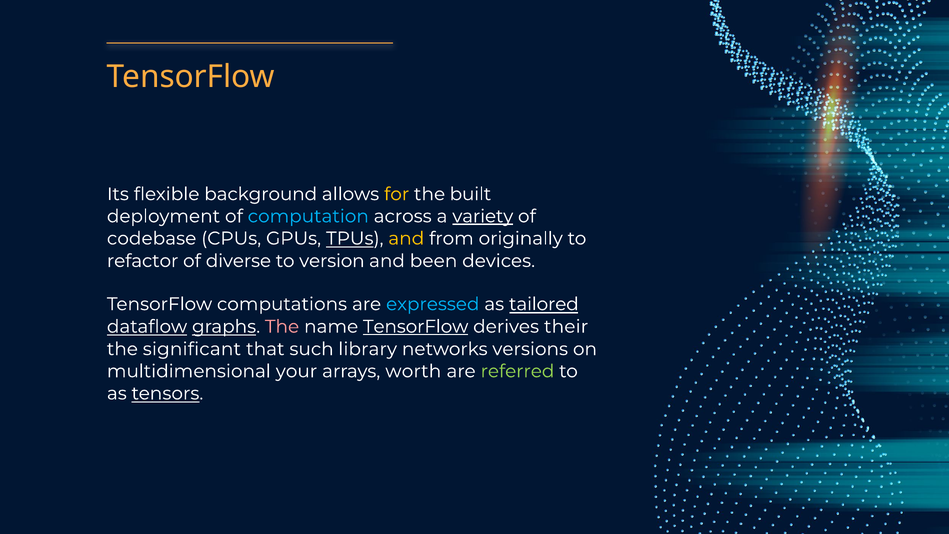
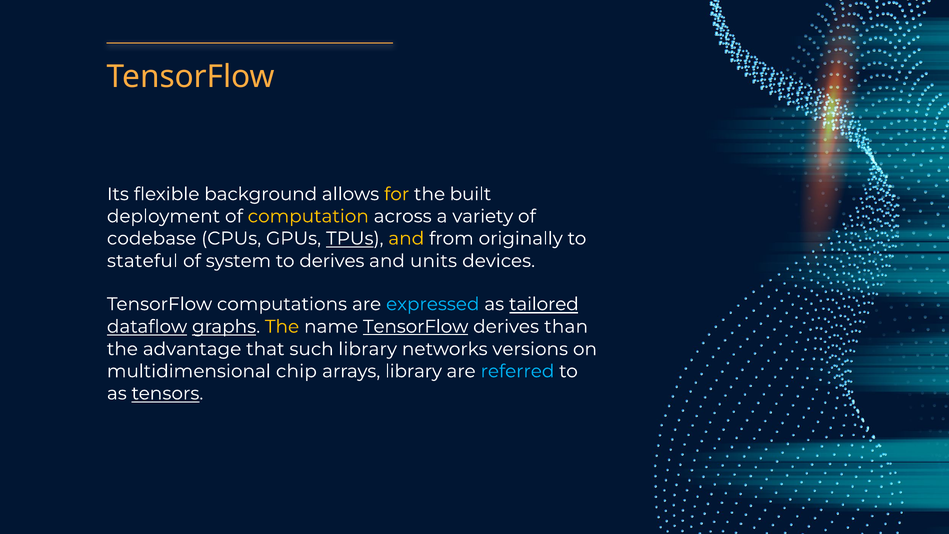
computation colour: light blue -> yellow (308, 216)
variety underline: present -> none (483, 216)
refactor: refactor -> stateful (142, 261)
diverse: diverse -> system (238, 261)
to version: version -> derives (332, 261)
been: been -> units (433, 261)
The colour: pink -> yellow (282, 327)
their: their -> than (566, 327)
significant: significant -> advantage (192, 349)
your: your -> chip (296, 371)
arrays worth: worth -> library (413, 371)
referred colour: light green -> light blue (517, 371)
